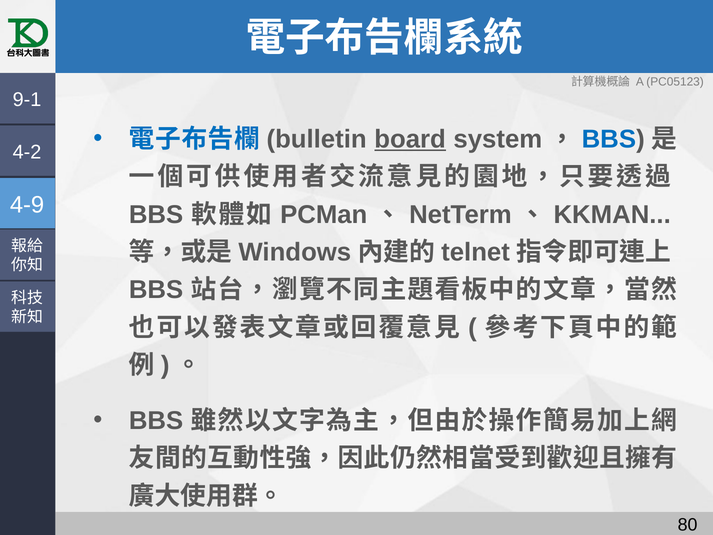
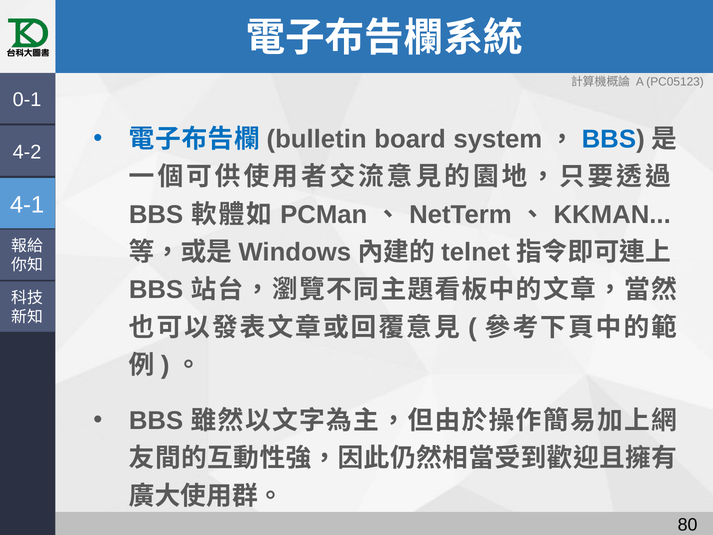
9-1: 9-1 -> 0-1 (27, 100)
board underline: present -> none (410, 139)
4-9: 4-9 -> 4-1 (27, 205)
